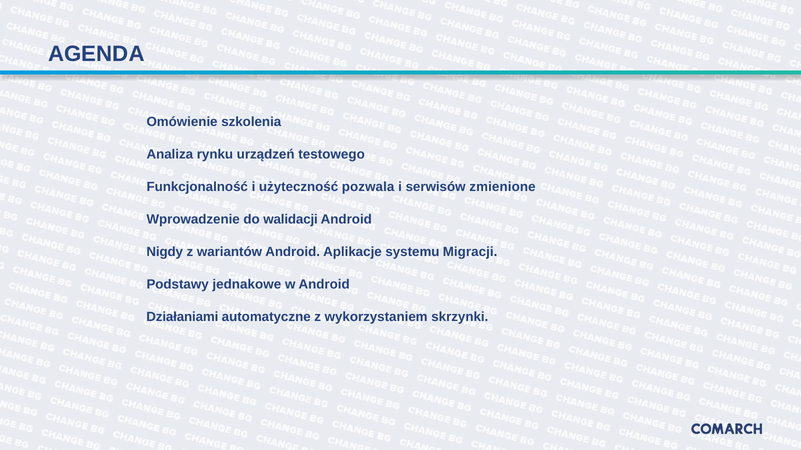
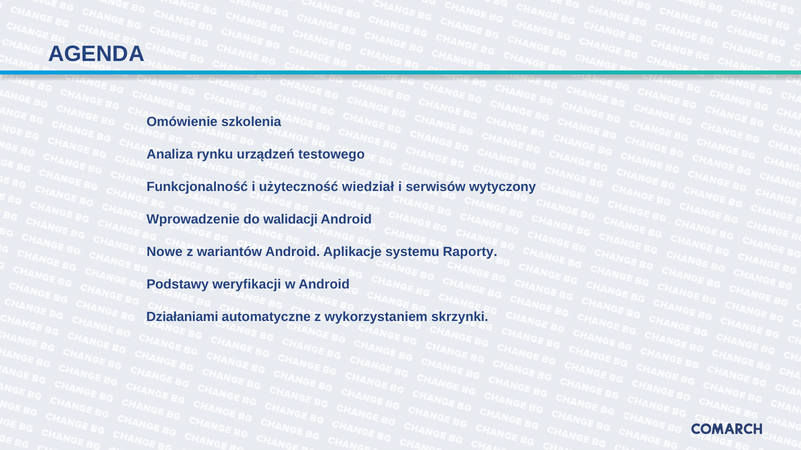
pozwala: pozwala -> wiedział (368, 187)
zmienione: zmienione -> wytyczony (503, 187)
Nigdy: Nigdy -> Nowe (165, 252)
Migracji: Migracji -> Raporty (470, 252)
jednakowe: jednakowe -> weryfikacji (247, 285)
